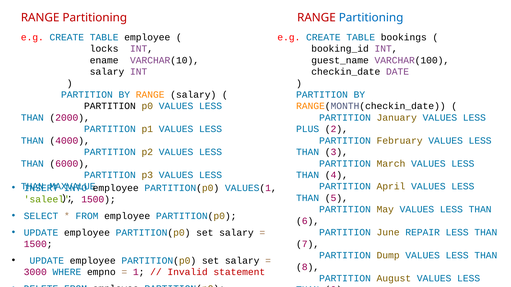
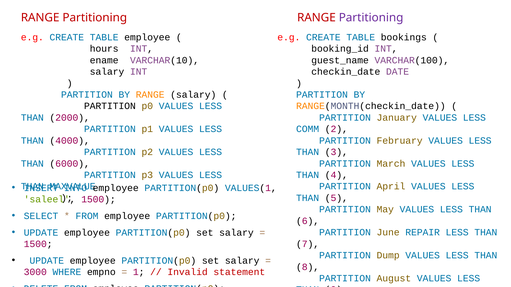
Partitioning colour: blue -> purple (371, 18)
locks: locks -> hours (104, 49)
PLUS: PLUS -> COMM (308, 129)
